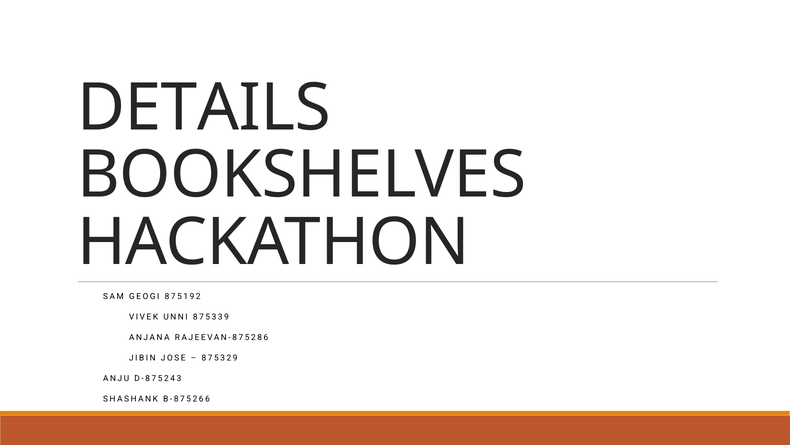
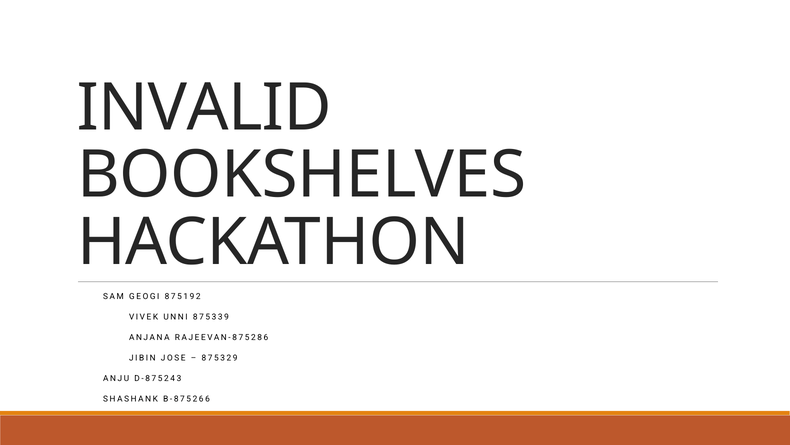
DETAILS: DETAILS -> INVALID (204, 108)
